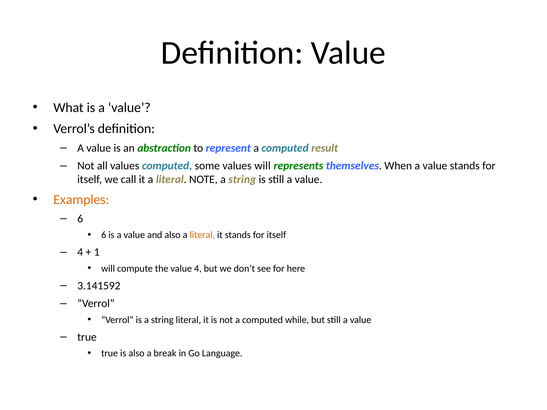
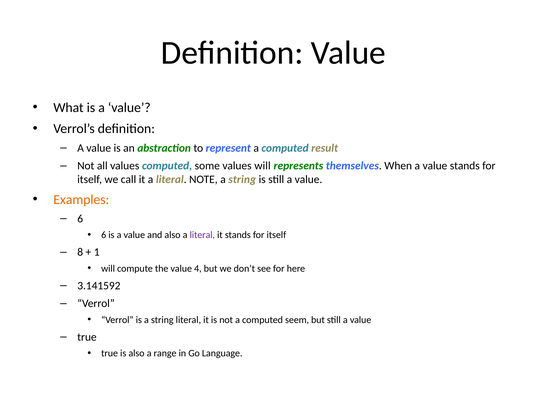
literal colour: orange -> purple (202, 235)
4: 4 -> 8 (80, 252)
while: while -> seem (297, 320)
break: break -> range (165, 353)
